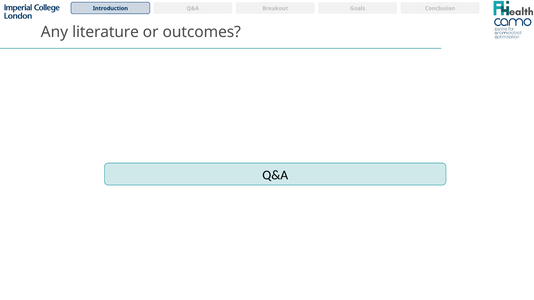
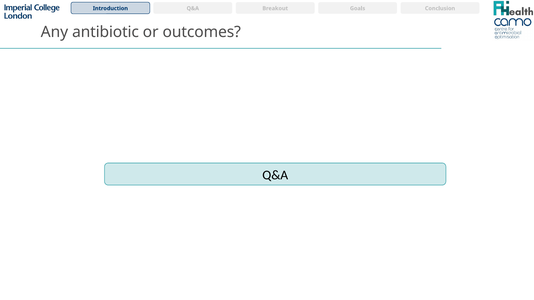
literature: literature -> antibiotic (106, 32)
